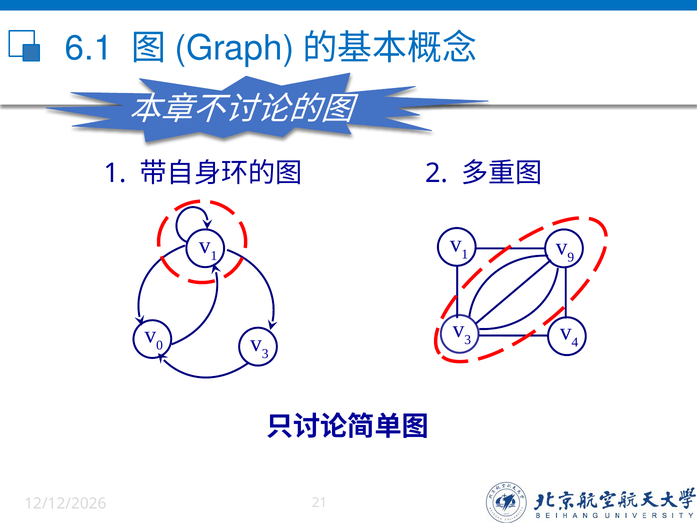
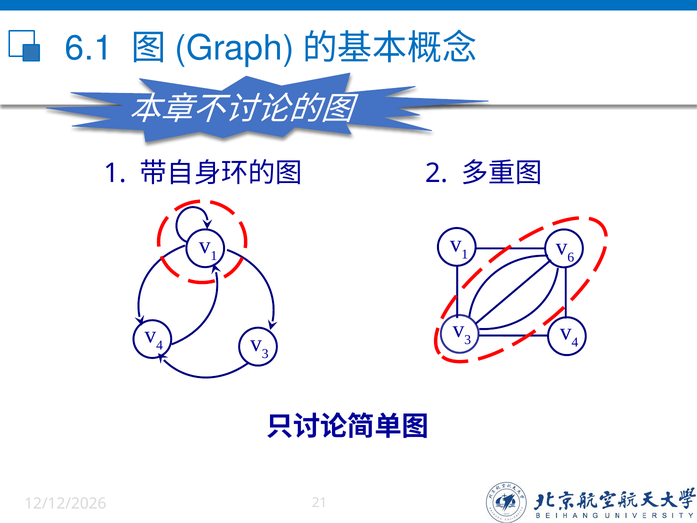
9: 9 -> 6 (571, 257)
0: 0 -> 4 (160, 345)
